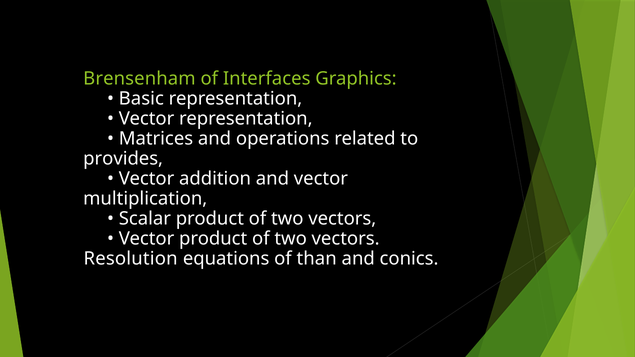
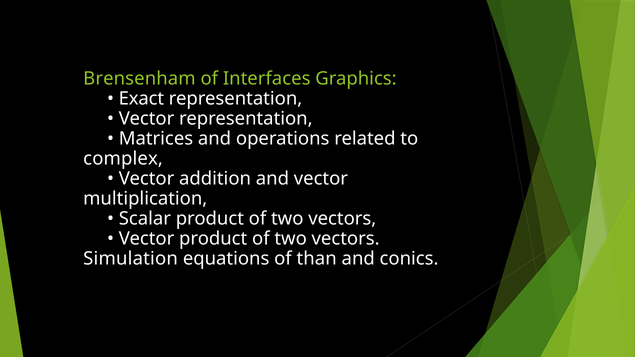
Basic: Basic -> Exact (141, 99)
provides: provides -> complex (123, 159)
Resolution: Resolution -> Simulation (131, 259)
